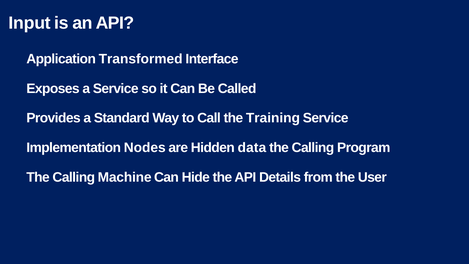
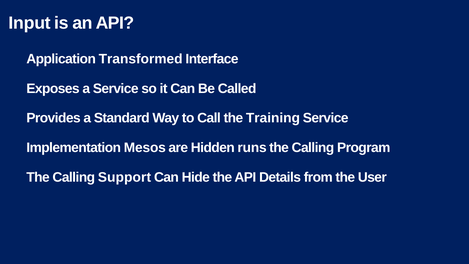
Nodes: Nodes -> Mesos (145, 148)
data: data -> runs (252, 148)
Machine: Machine -> Support (124, 177)
